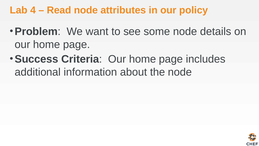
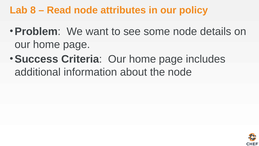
4: 4 -> 8 (33, 10)
